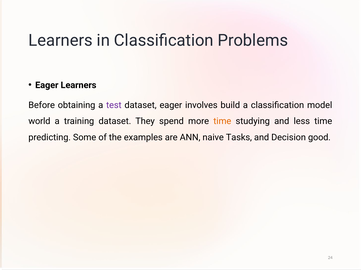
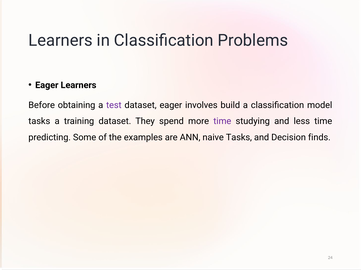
world: world -> tasks (39, 122)
time colour: orange -> purple (222, 122)
good: good -> finds (319, 138)
